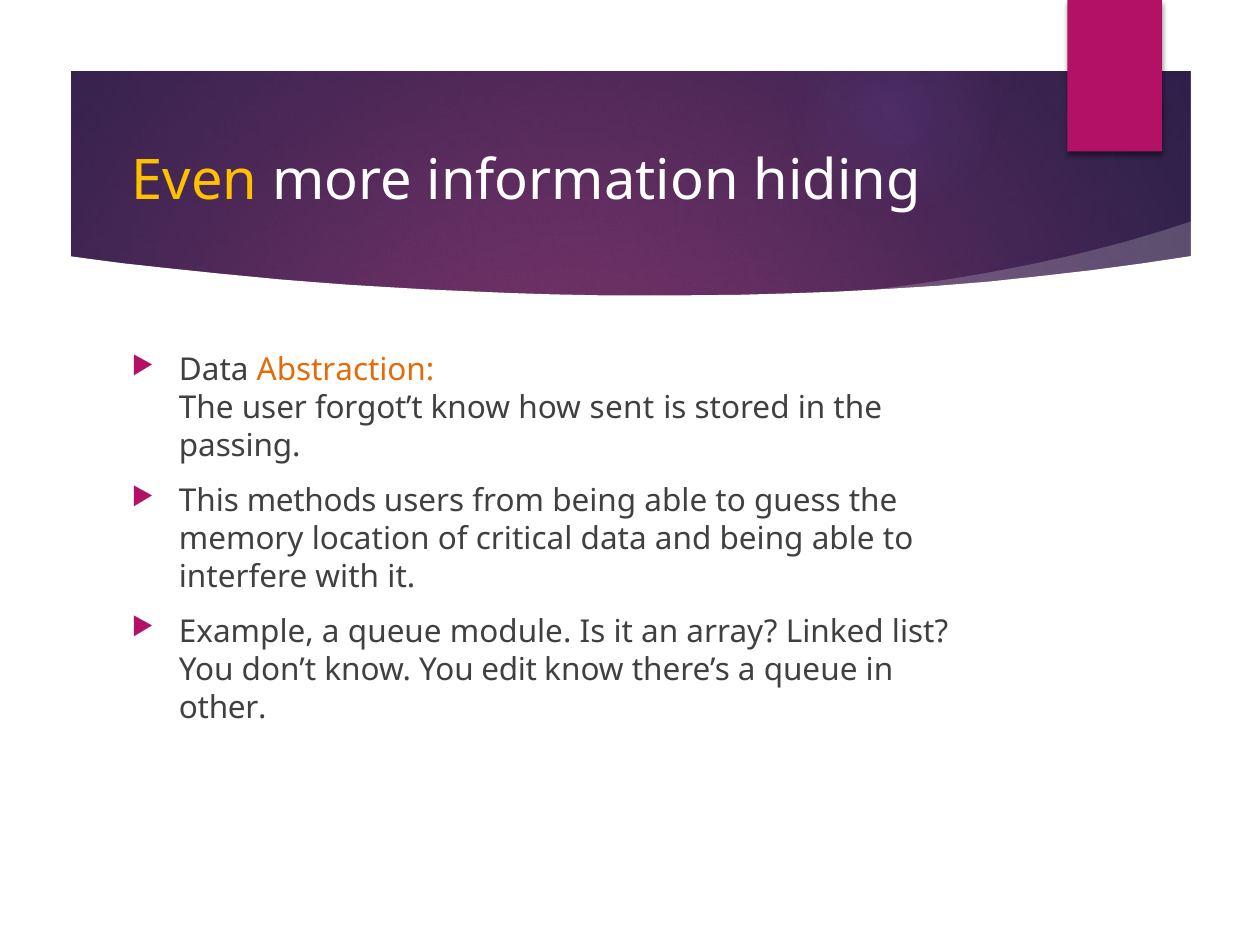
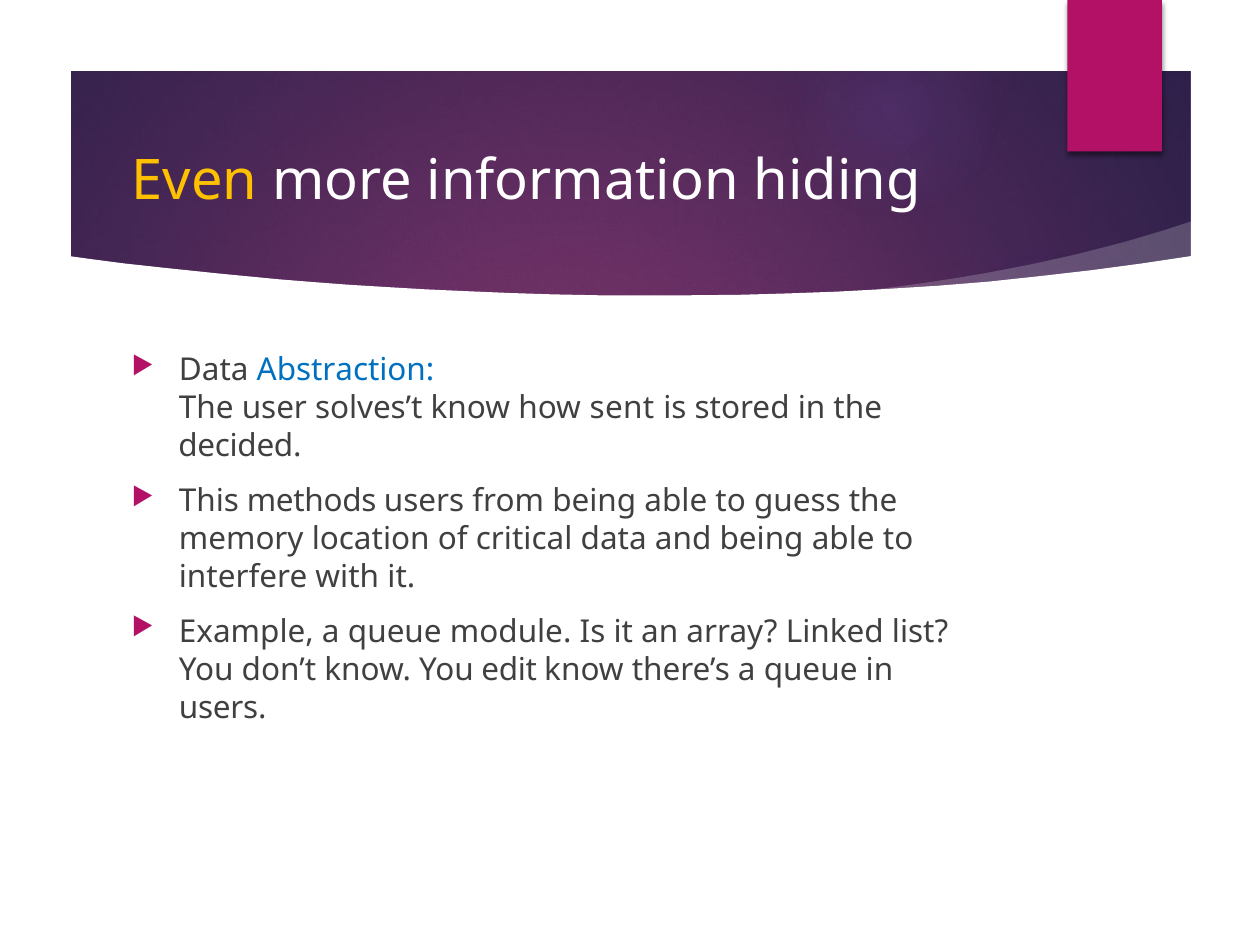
Abstraction colour: orange -> blue (346, 370)
forgot’t: forgot’t -> solves’t (369, 408)
passing: passing -> decided (240, 446)
other: other -> users (223, 708)
